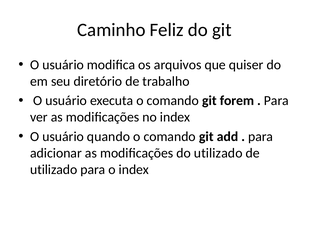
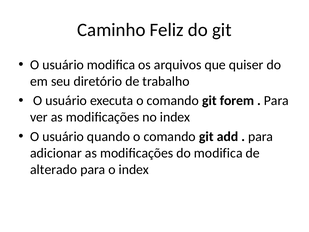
do utilizado: utilizado -> modifica (218, 153)
utilizado: utilizado -> alterado (54, 169)
